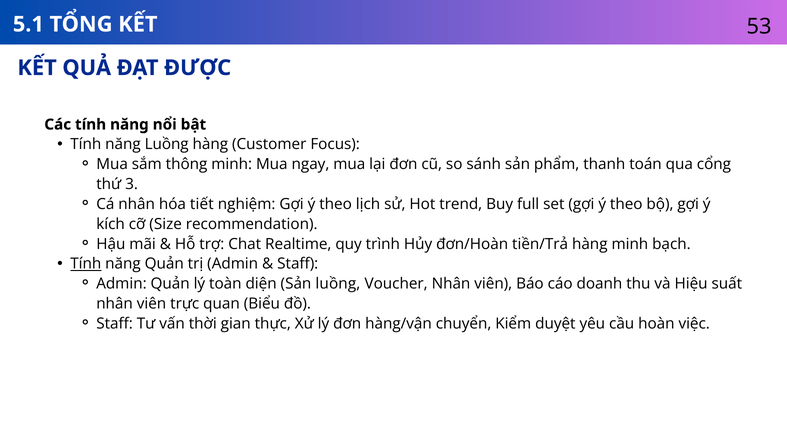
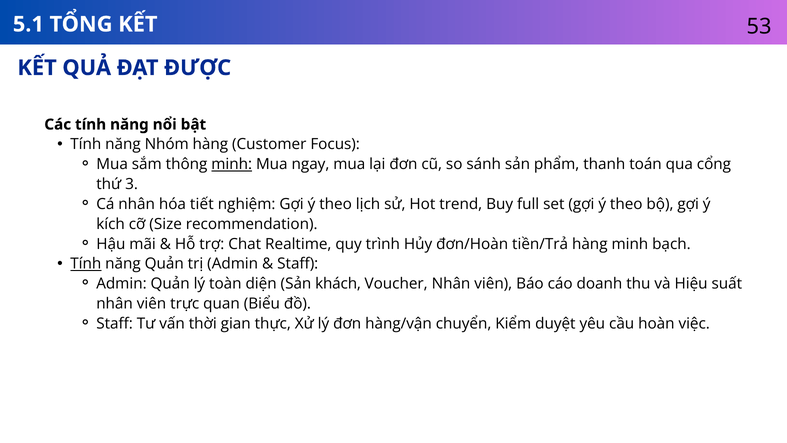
năng Luồng: Luồng -> Nhóm (167, 144)
minh underline: none -> present (232, 164)
Sản luồng: luồng -> khách (338, 284)
